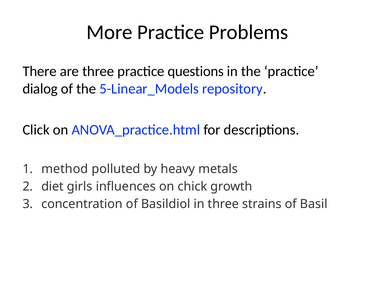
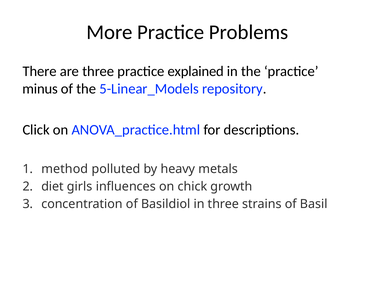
questions: questions -> explained (196, 71)
dialog: dialog -> minus (40, 89)
